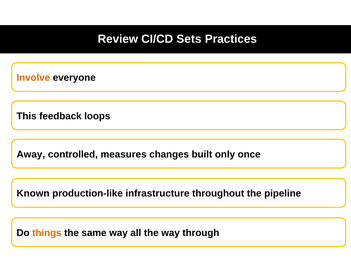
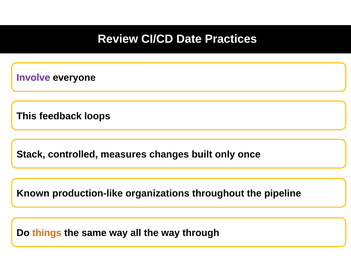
Sets: Sets -> Date (189, 39)
Involve colour: orange -> purple (33, 78)
Away: Away -> Stack (31, 154)
infrastructure: infrastructure -> organizations (157, 193)
